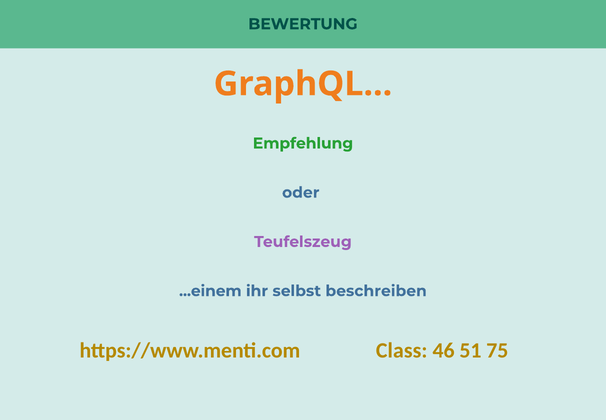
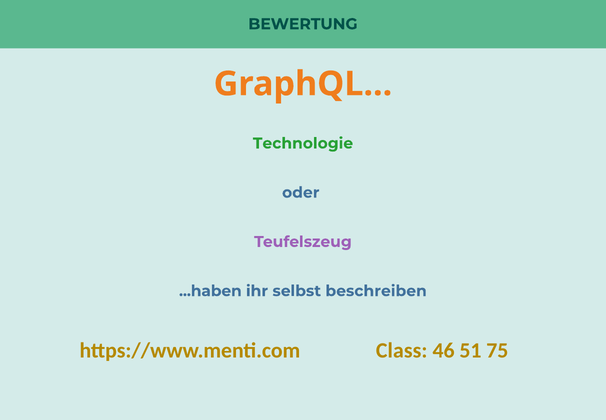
Empfehlung: Empfehlung -> Technologie (303, 143)
...einem: ...einem -> ...haben (210, 291)
